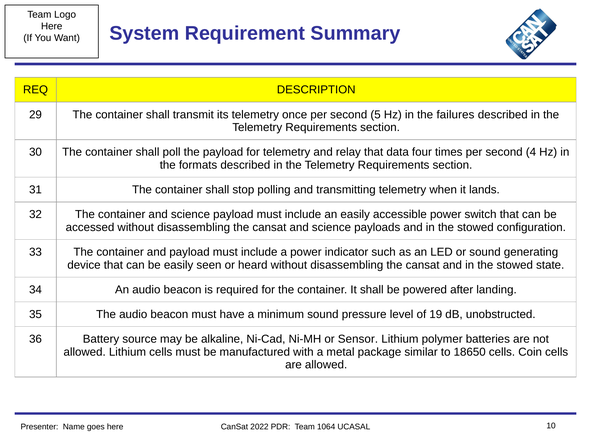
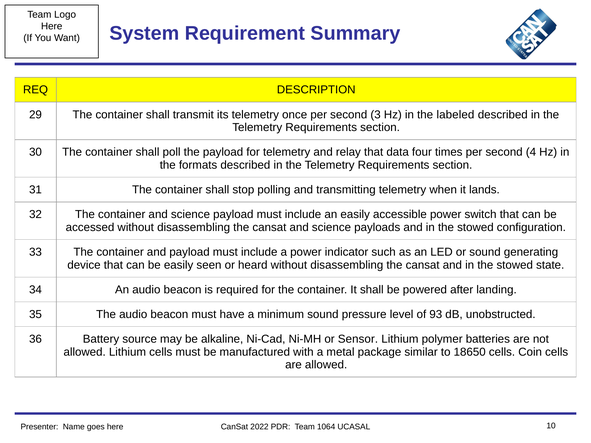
5: 5 -> 3 (376, 115)
failures: failures -> labeled (455, 115)
19: 19 -> 93 (436, 315)
